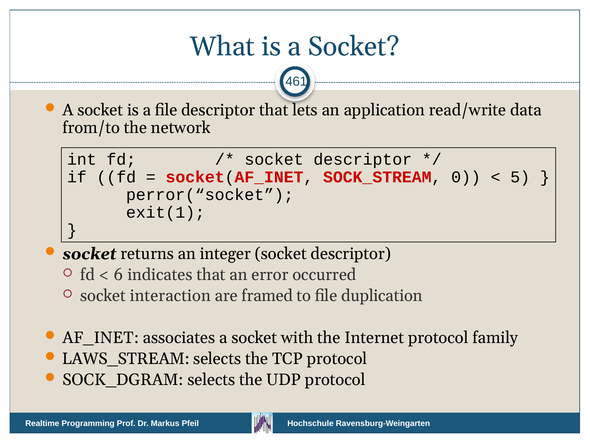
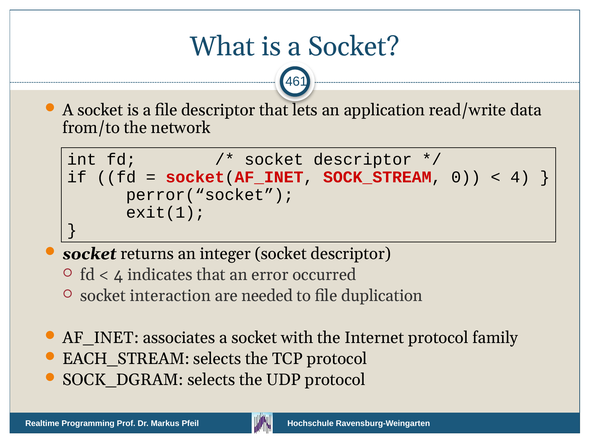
5: 5 -> 4 (520, 177)
6: 6 -> 4 (118, 275)
framed: framed -> needed (267, 296)
LAWS_STREAM: LAWS_STREAM -> EACH_STREAM (126, 358)
